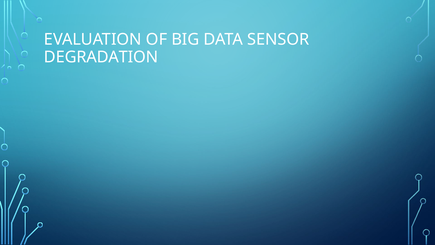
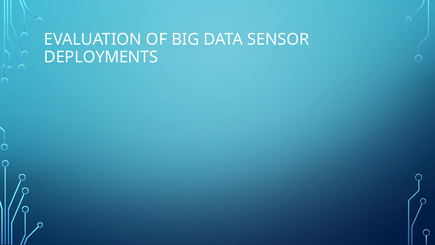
DEGRADATION: DEGRADATION -> DEPLOYMENTS (101, 57)
